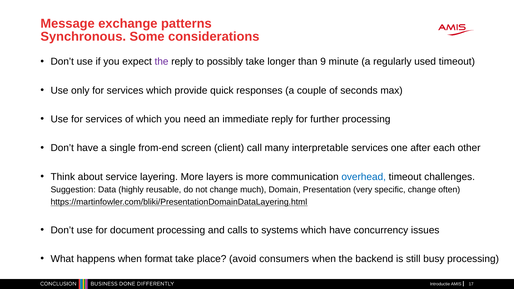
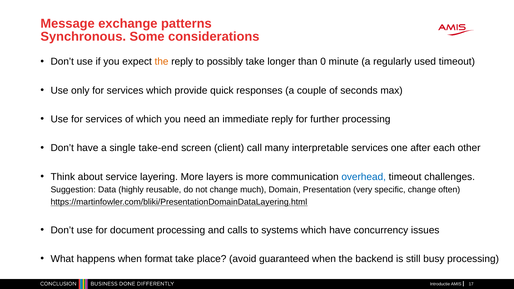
the colour: purple -> orange (162, 62)
9: 9 -> 0 (323, 62)
from-end: from-end -> take-end (158, 148)
consumers: consumers -> guaranteed (284, 259)
